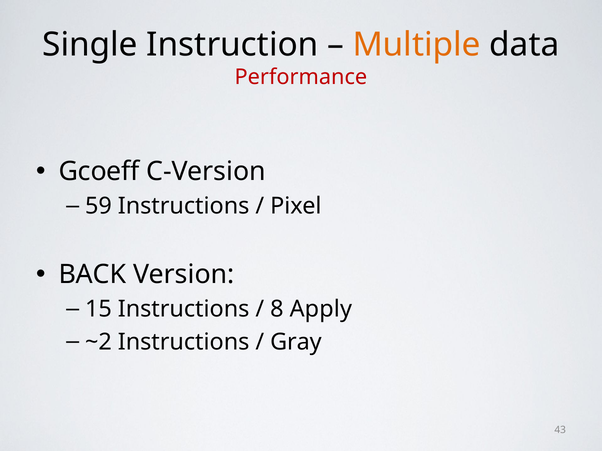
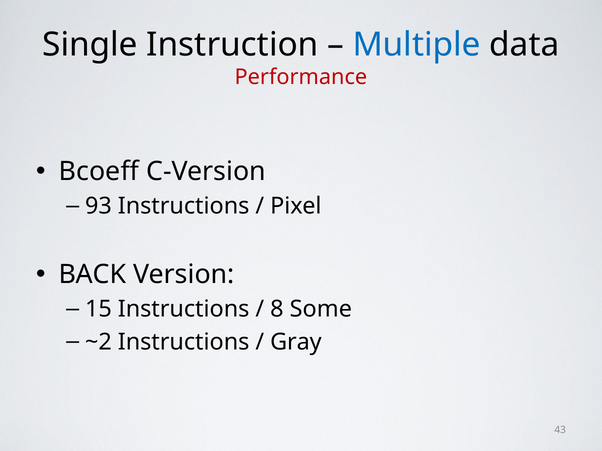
Multiple colour: orange -> blue (417, 45)
Gcoeff: Gcoeff -> Bcoeff (99, 172)
59: 59 -> 93 (98, 206)
Apply: Apply -> Some (321, 309)
